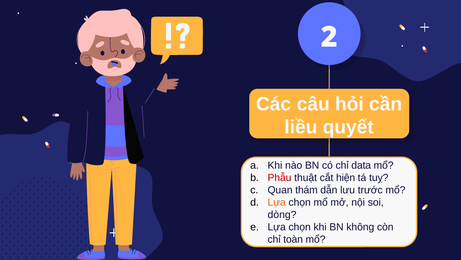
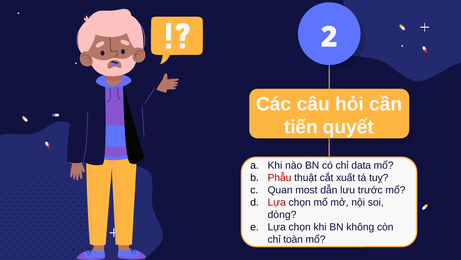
liều: liều -> tiến (301, 127)
hiện: hiện -> xuất (346, 177)
thám: thám -> most (306, 190)
Lựa colour: orange -> red (277, 202)
